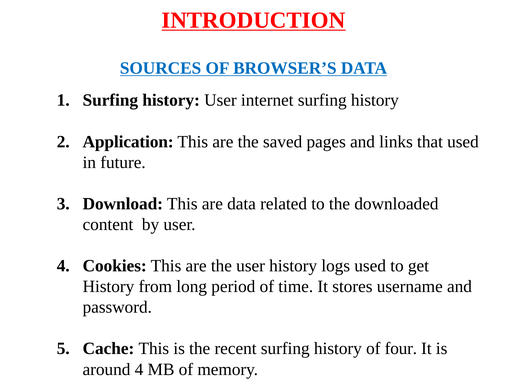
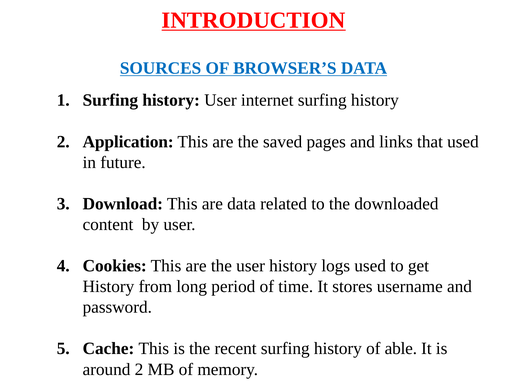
four: four -> able (401, 348)
around 4: 4 -> 2 (139, 369)
